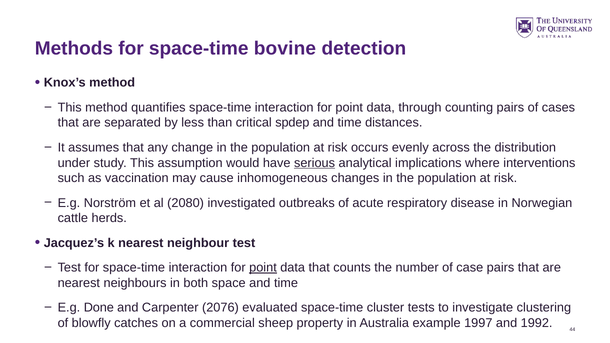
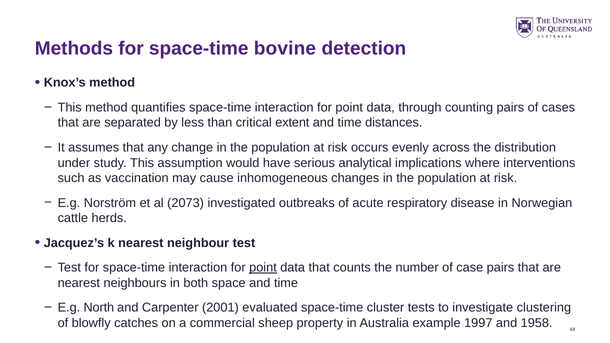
spdep: spdep -> extent (292, 123)
serious underline: present -> none (315, 163)
2080: 2080 -> 2073 (186, 203)
Done: Done -> North (99, 308)
2076: 2076 -> 2001 (220, 308)
1992: 1992 -> 1958 (537, 323)
